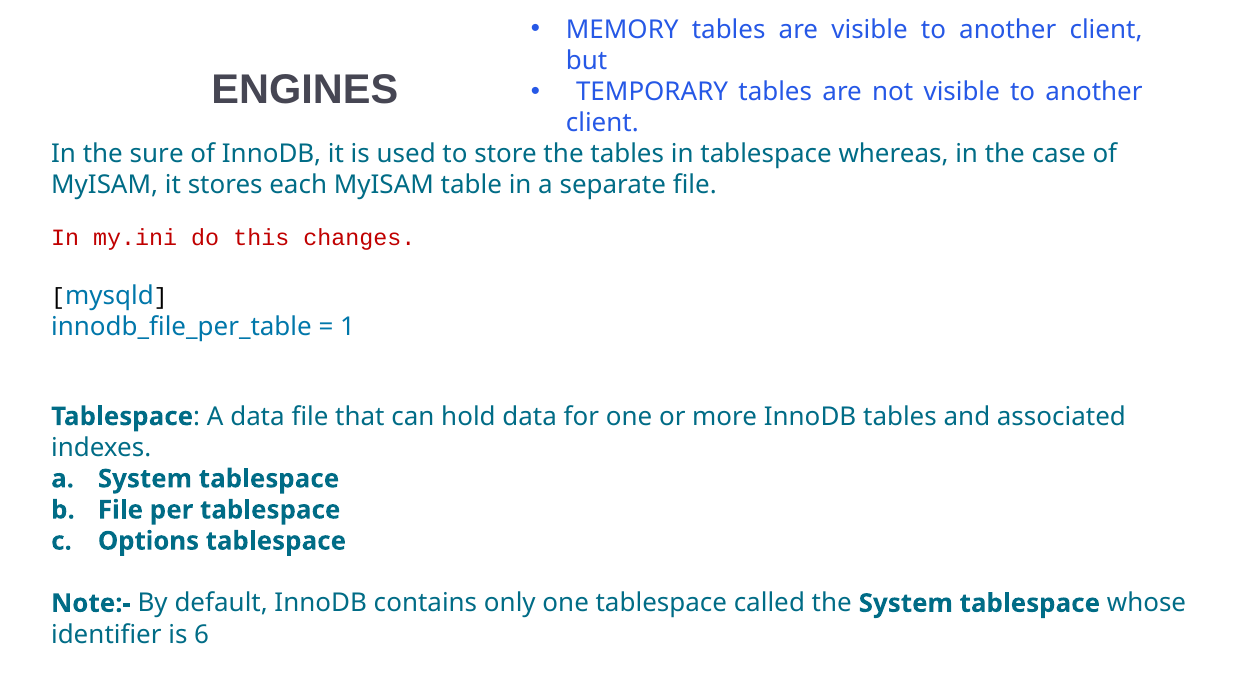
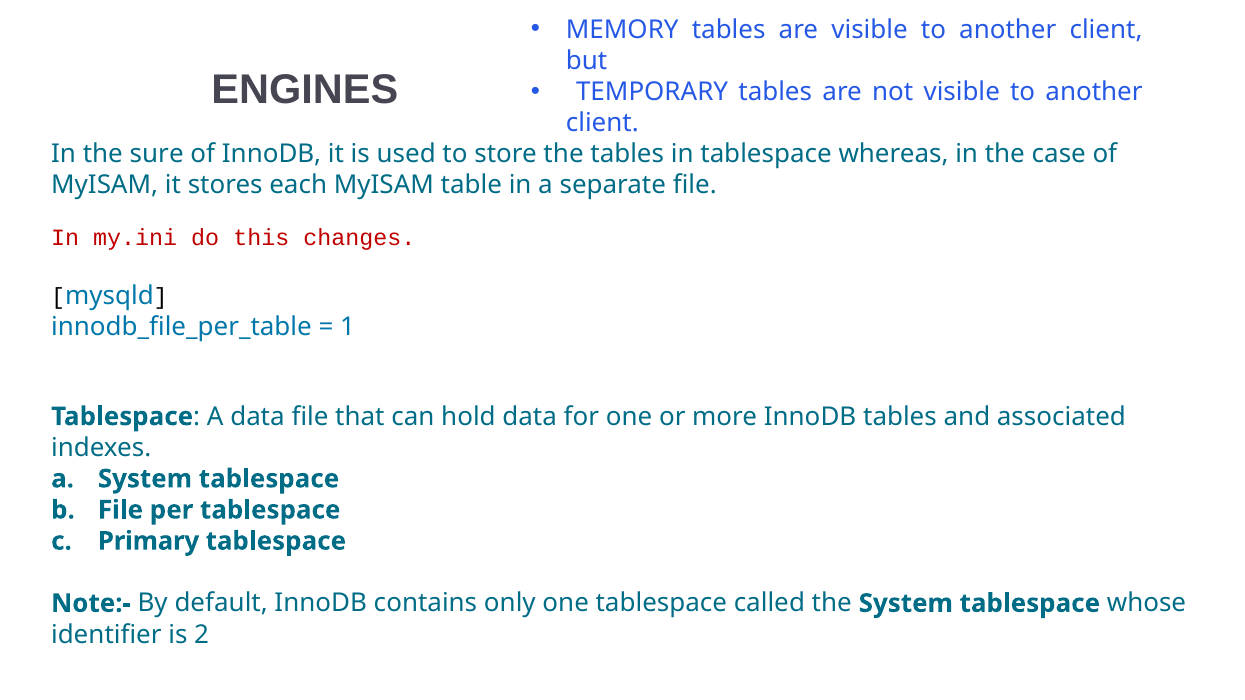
Options: Options -> Primary (148, 541)
6: 6 -> 2 (202, 635)
